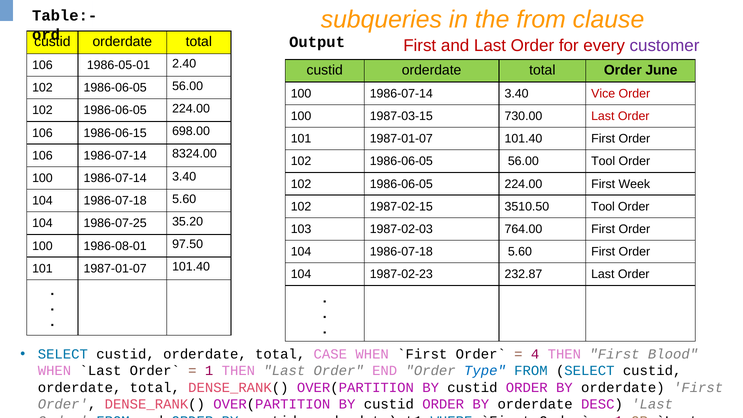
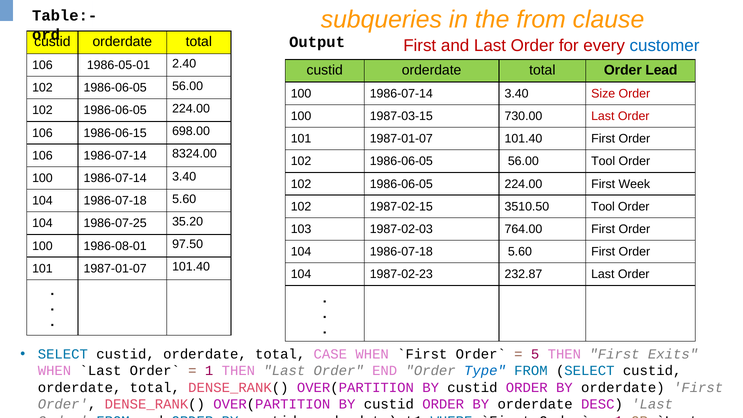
customer colour: purple -> blue (664, 46)
June: June -> Lead (661, 70)
Vice: Vice -> Size (603, 94)
4: 4 -> 5 (535, 354)
Blood: Blood -> Exits (673, 354)
